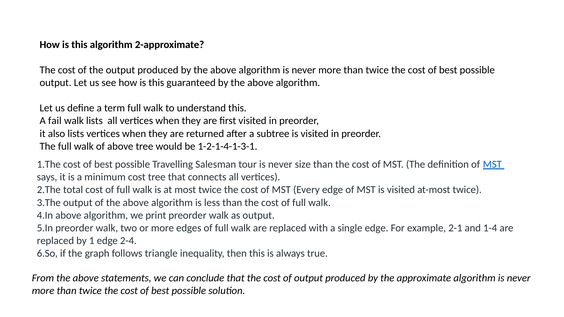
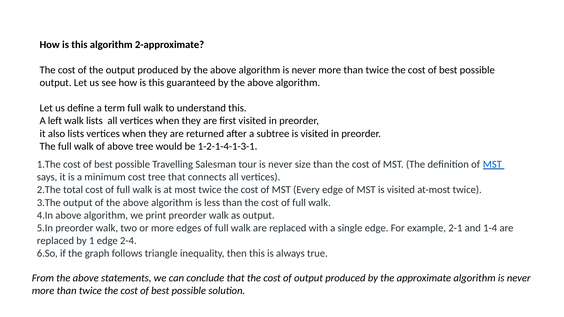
fail: fail -> left (55, 121)
